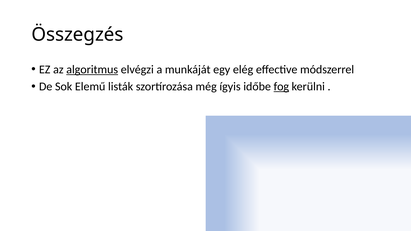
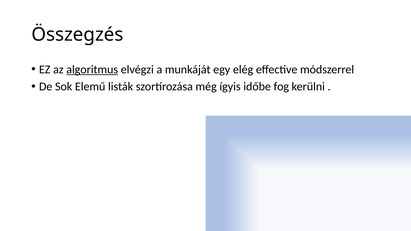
fog underline: present -> none (281, 87)
